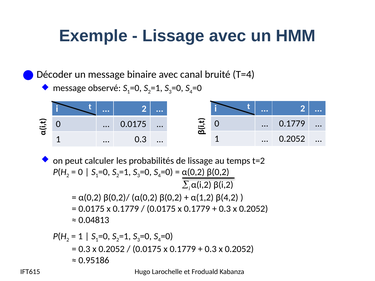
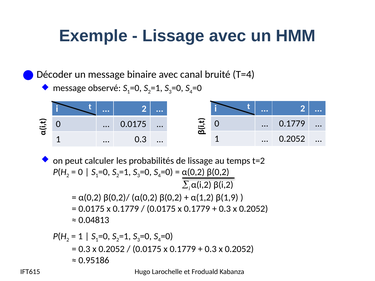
β(4,2: β(4,2 -> β(1,9 (227, 198)
